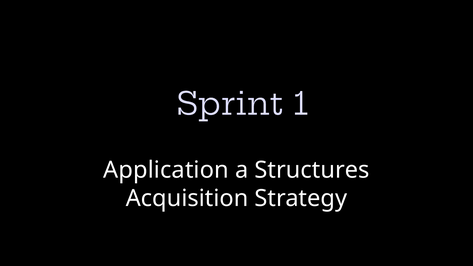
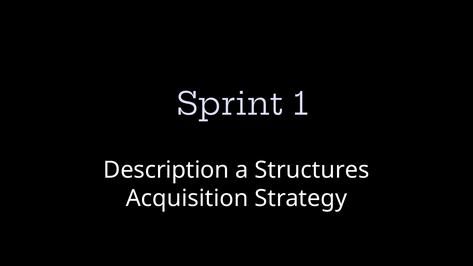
Application: Application -> Description (166, 170)
